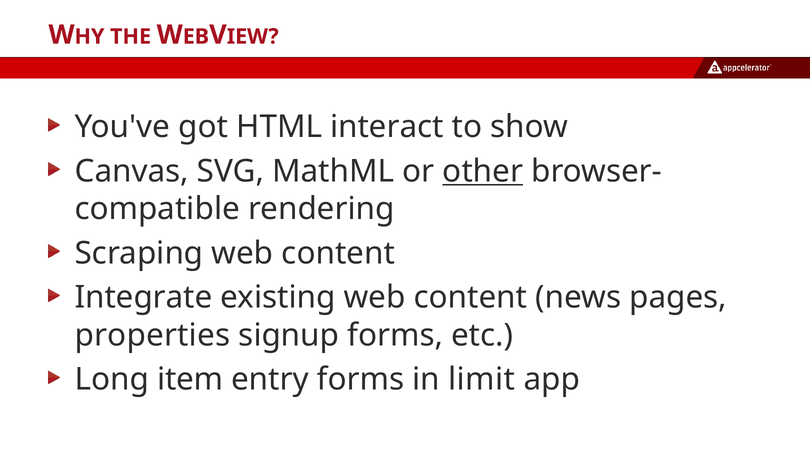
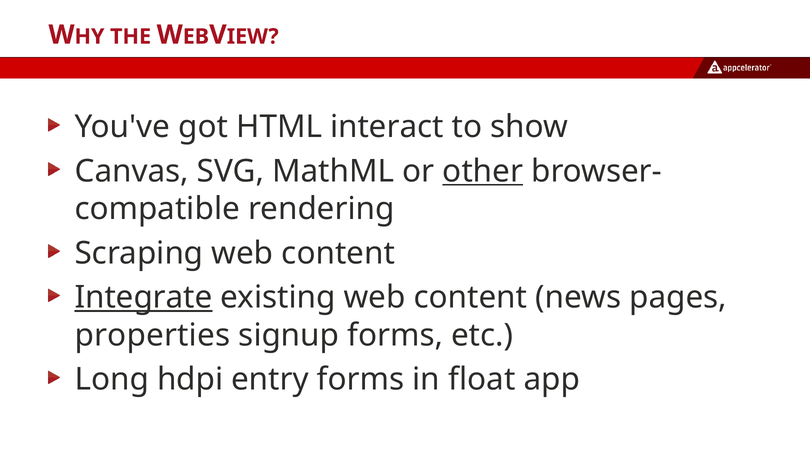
Integrate underline: none -> present (144, 297)
item: item -> hdpi (190, 379)
limit: limit -> float (482, 379)
